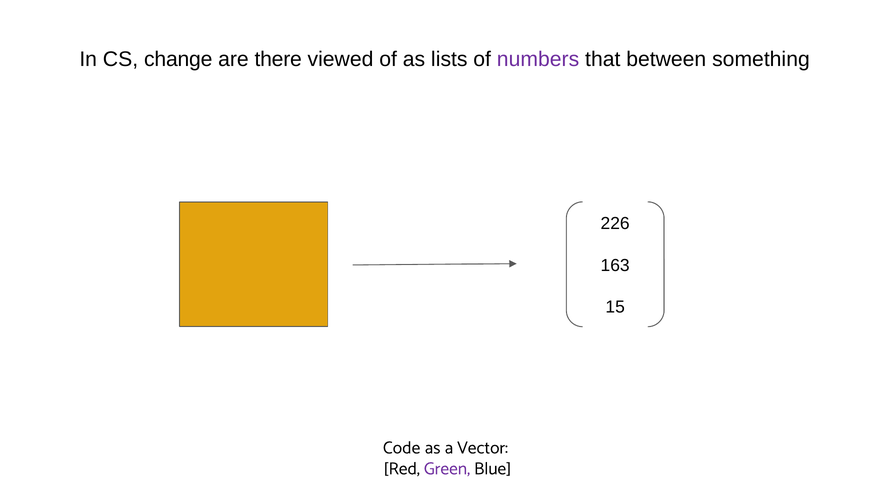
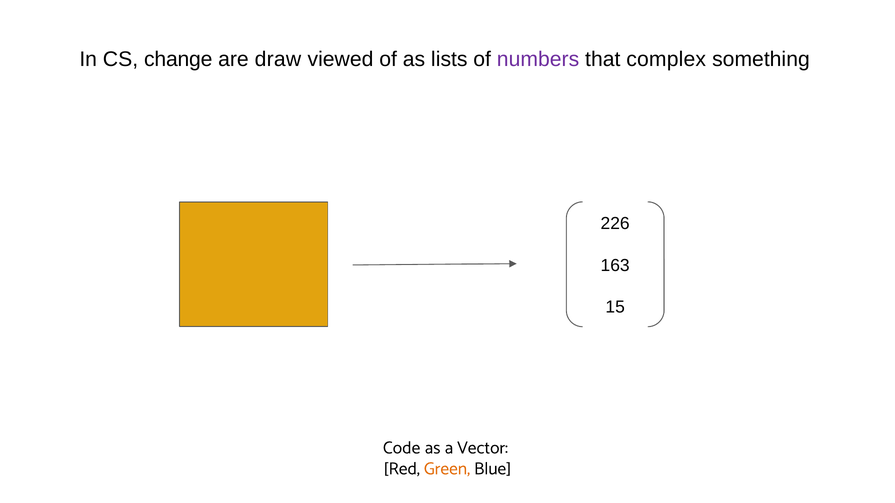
there: there -> draw (278, 59)
between: between -> complex (666, 59)
Green colour: purple -> orange (447, 469)
